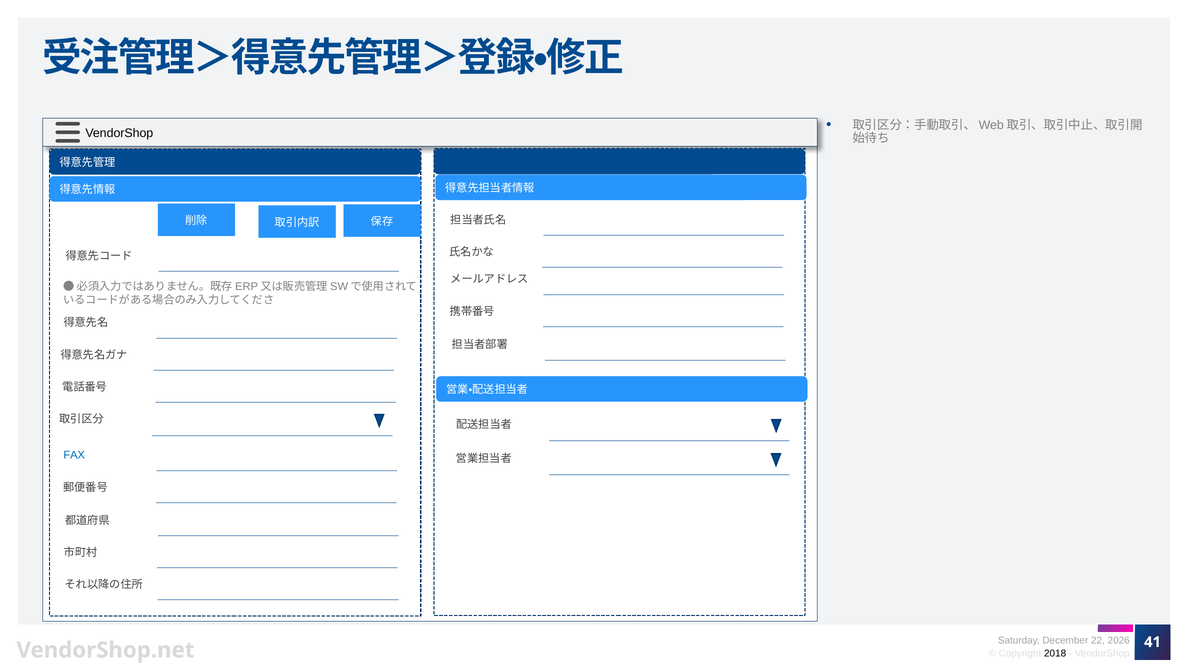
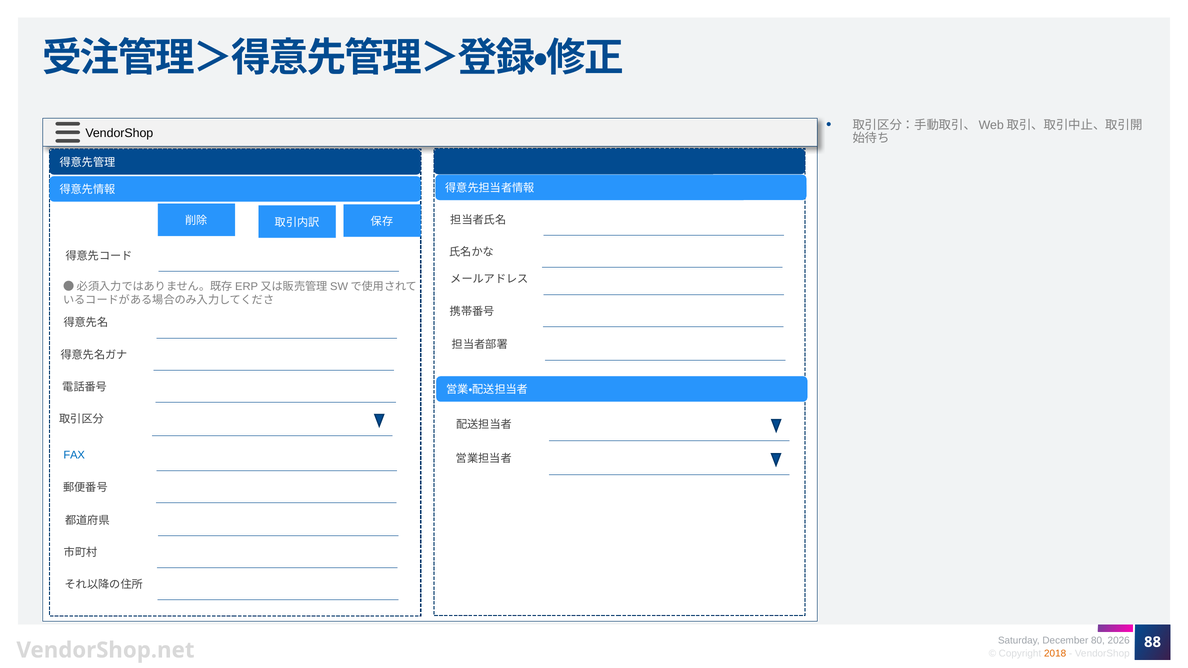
22: 22 -> 80 (1098, 641)
2018 colour: black -> orange (1055, 654)
41: 41 -> 88 (1153, 642)
